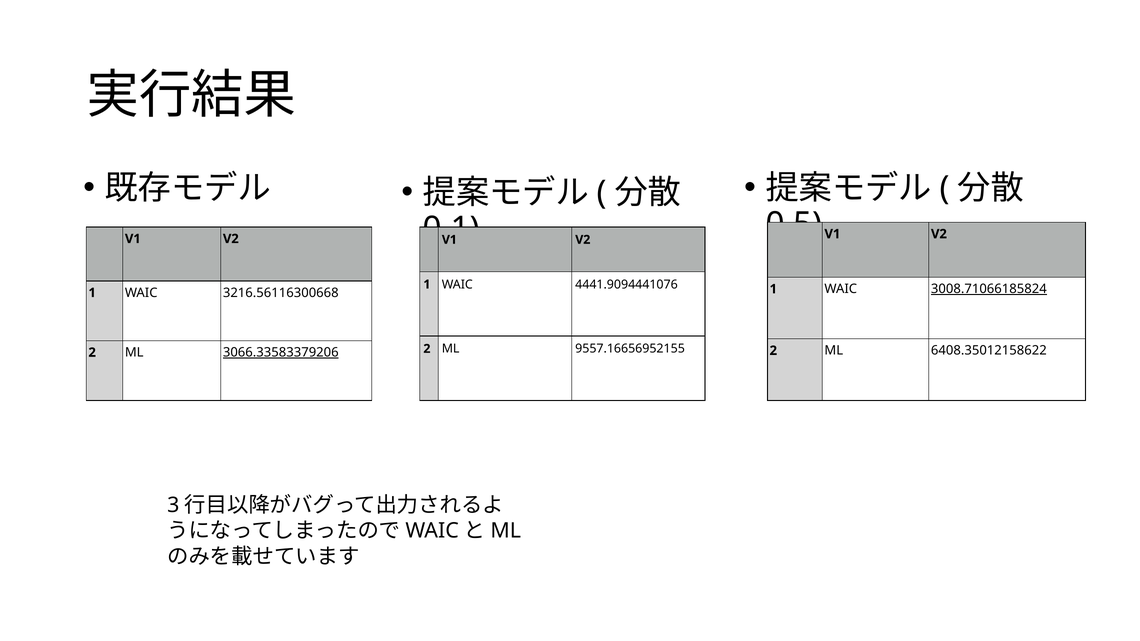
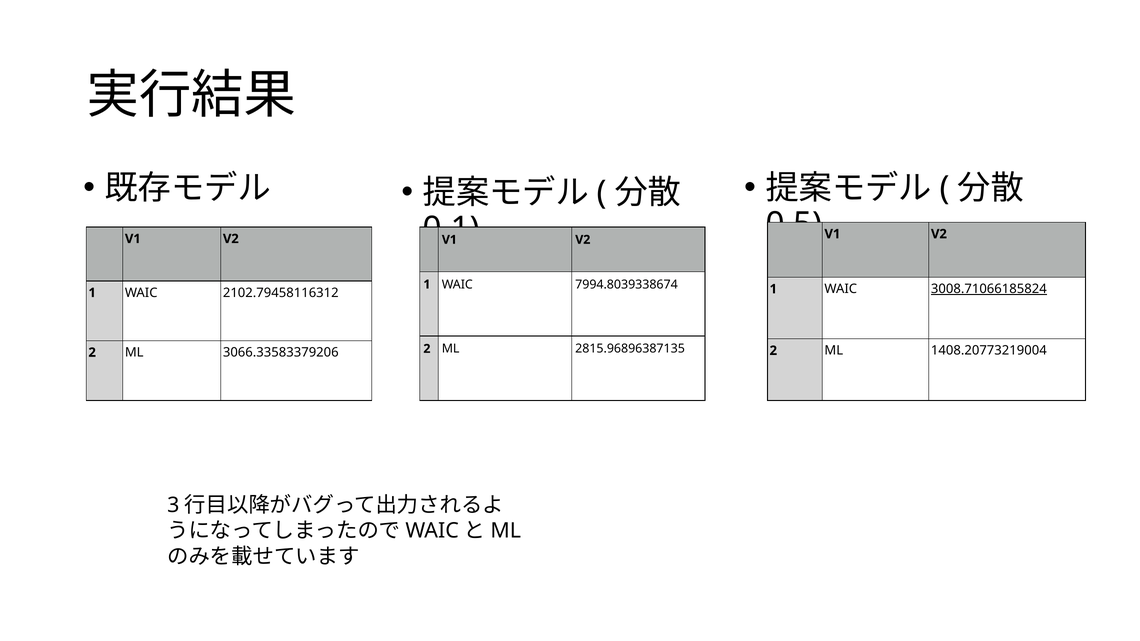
4441.9094441076: 4441.9094441076 -> 7994.8039338674 (626, 285)
3216.56116300668: 3216.56116300668 -> 2102.79458116312 (281, 293)
9557.16656952155: 9557.16656952155 -> 2815.96896387135 (630, 349)
6408.35012158622: 6408.35012158622 -> 1408.20773219004 (989, 351)
3066.33583379206 underline: present -> none (281, 353)
